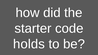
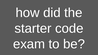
holds: holds -> exam (29, 44)
